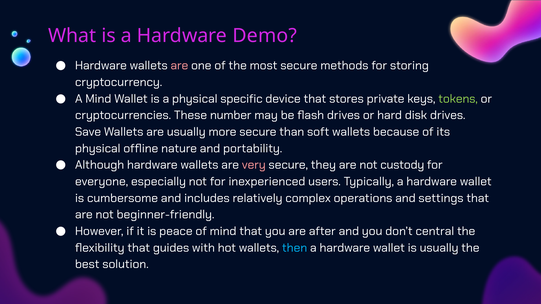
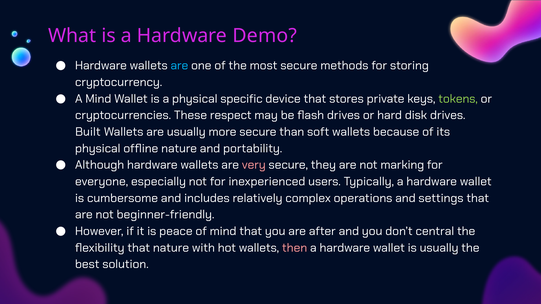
are colour: pink -> light blue (179, 66)
number: number -> respect (231, 115)
Save: Save -> Built (88, 132)
custody: custody -> marking (402, 165)
that guides: guides -> nature (171, 248)
then colour: light blue -> pink (295, 248)
